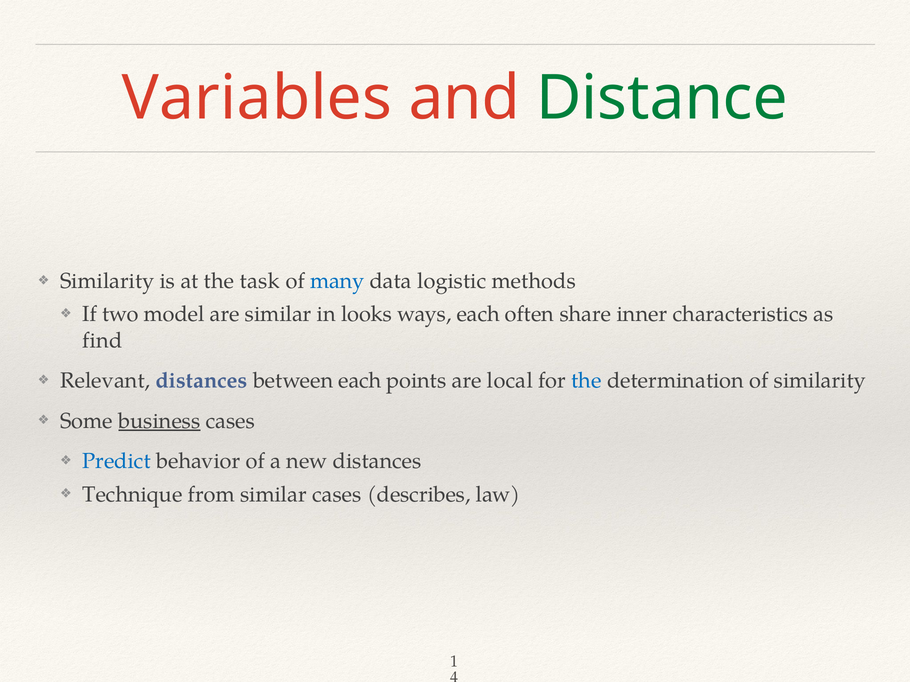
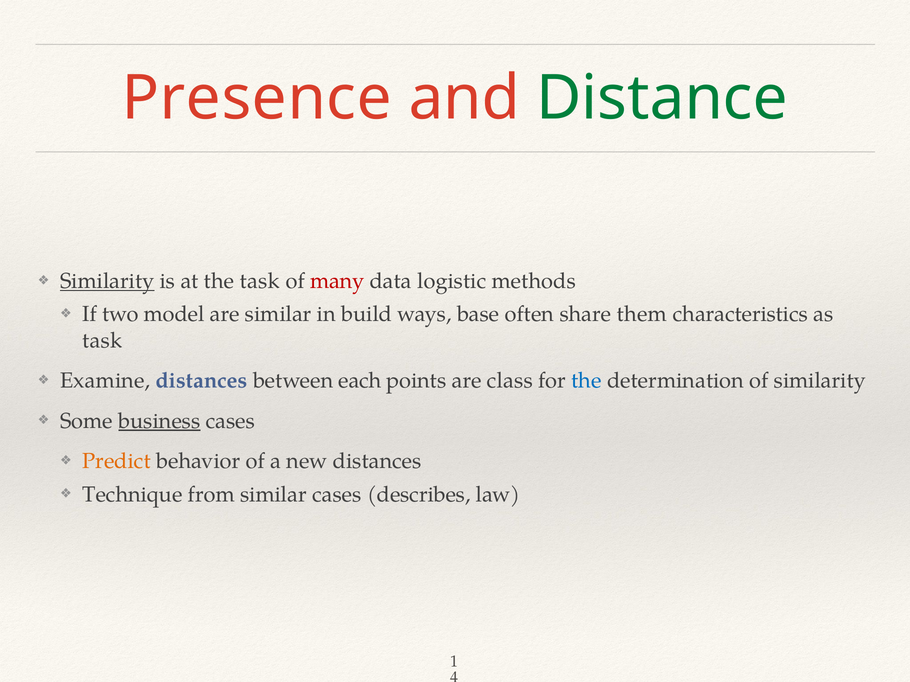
Variables: Variables -> Presence (257, 98)
Similarity underline: none -> present (107, 281)
many colour: blue -> red (337, 281)
looks: looks -> build (367, 315)
ways each: each -> base (478, 315)
inner: inner -> them (642, 315)
find: find -> task (102, 341)
Relevant: Relevant -> Examine (105, 381)
local: local -> class (510, 381)
Predict colour: blue -> orange (117, 462)
